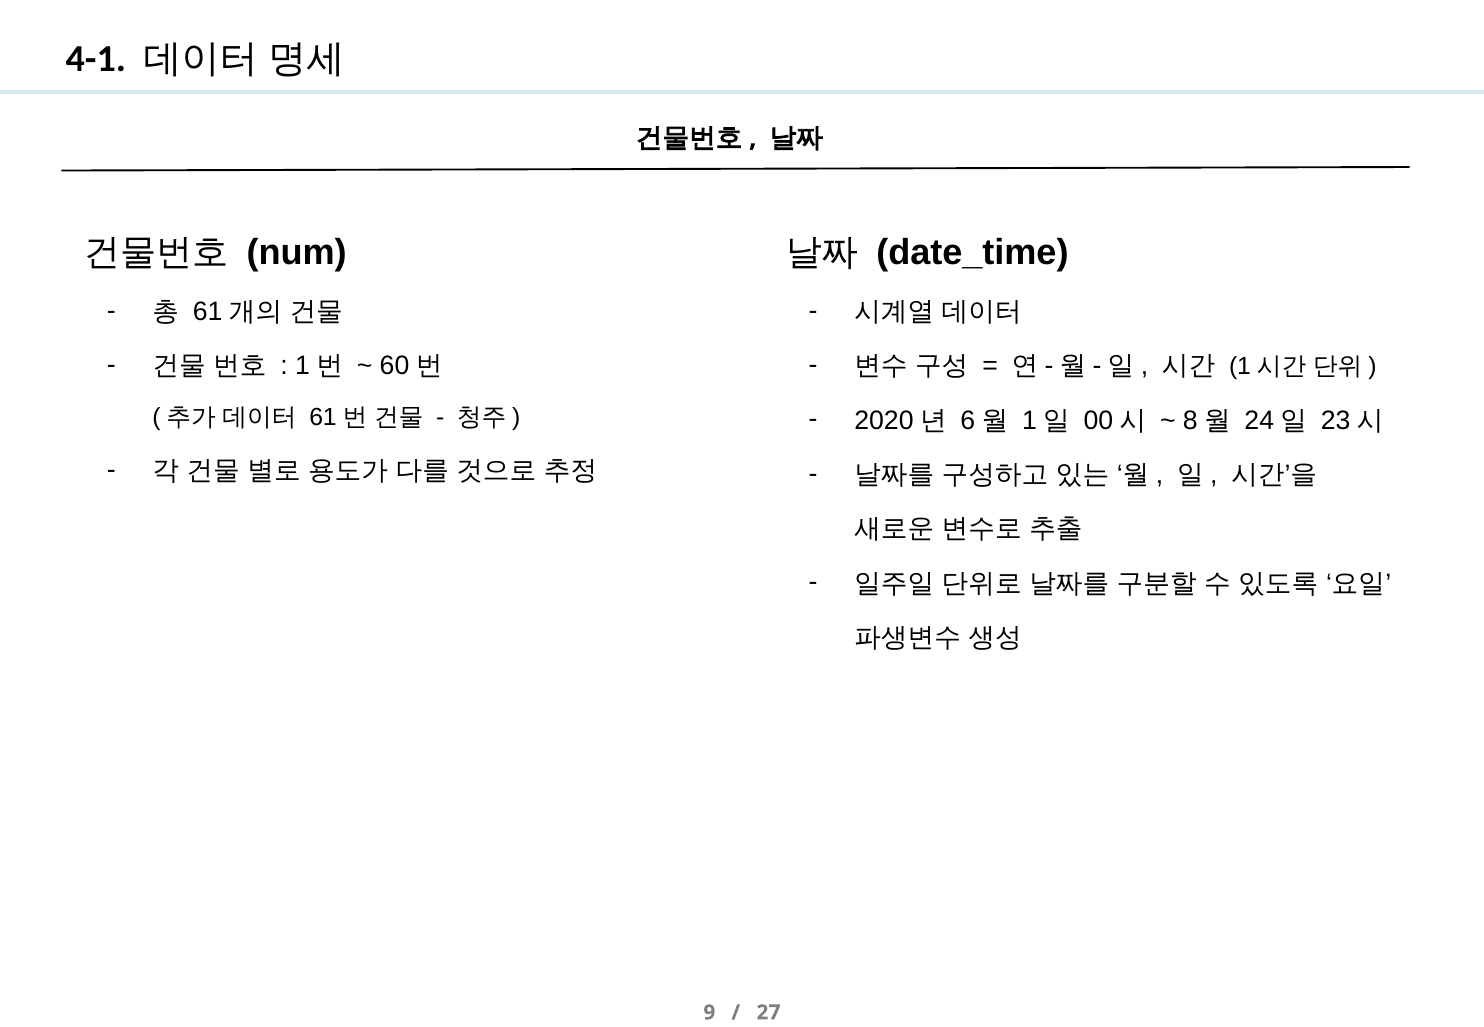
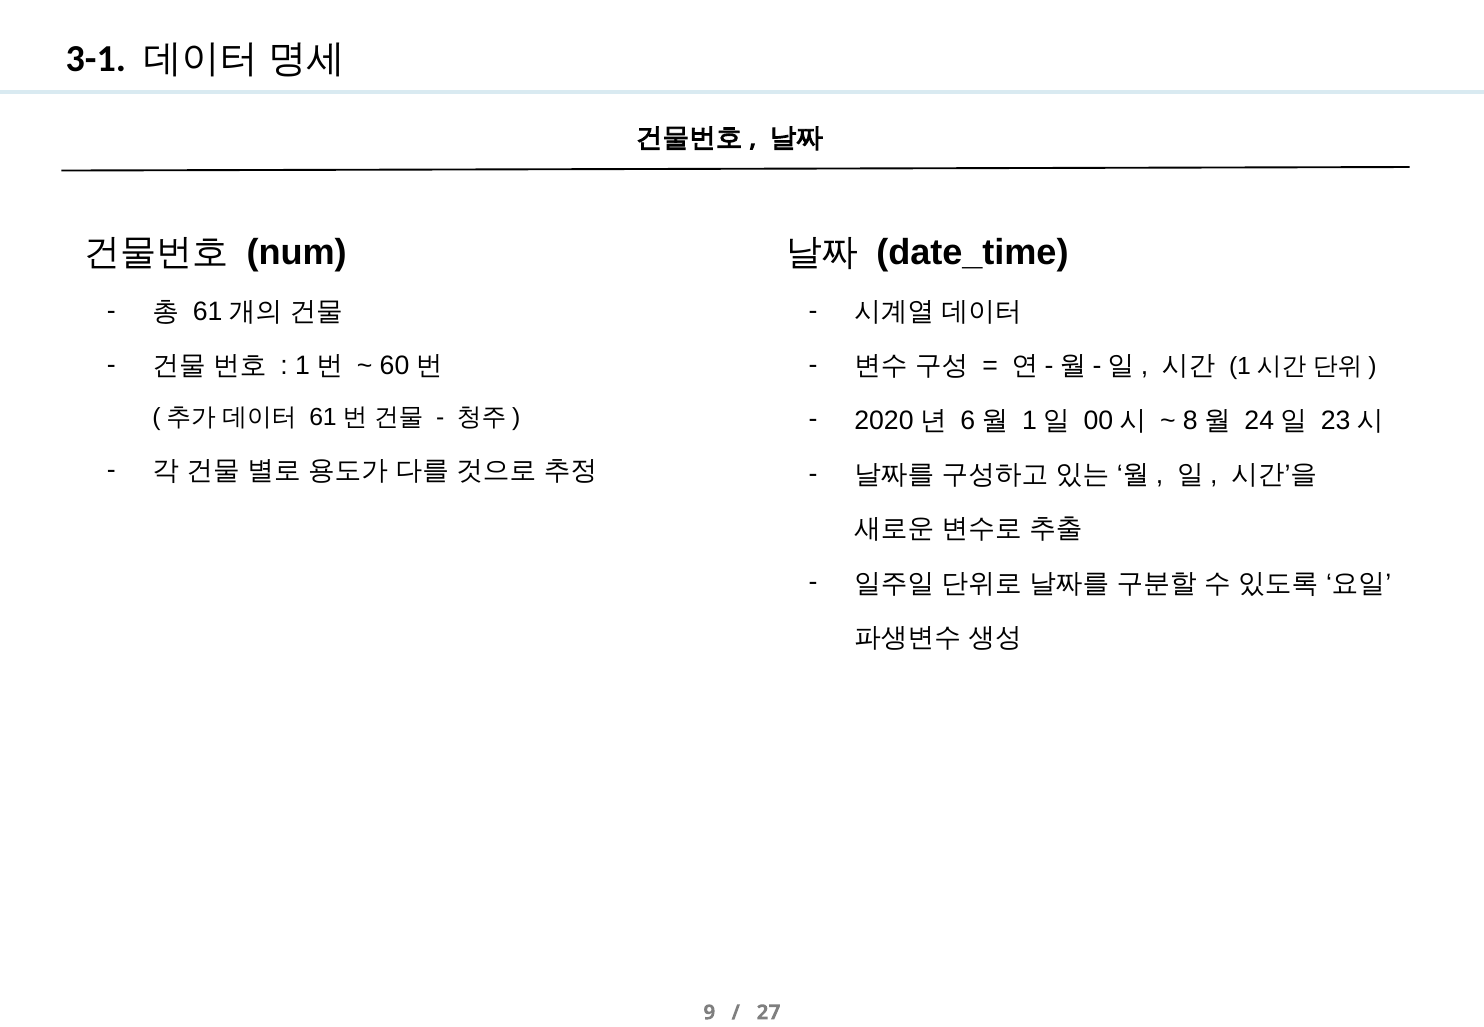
4-1: 4-1 -> 3-1 (96, 59)
